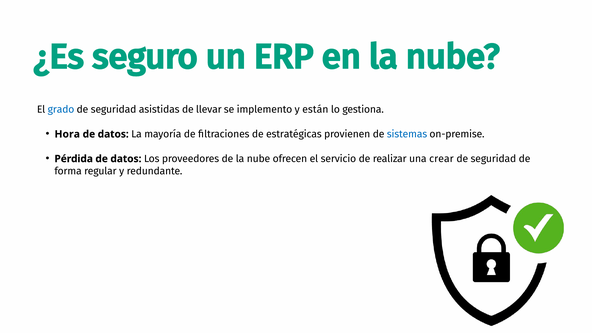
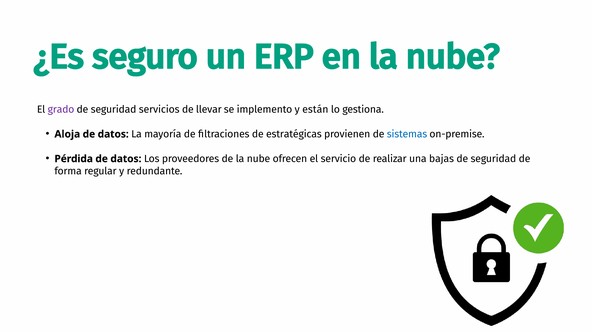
grado colour: blue -> purple (61, 109)
asistidas: asistidas -> servicios (159, 109)
Hora: Hora -> Aloja (67, 134)
crear: crear -> bajas (441, 159)
